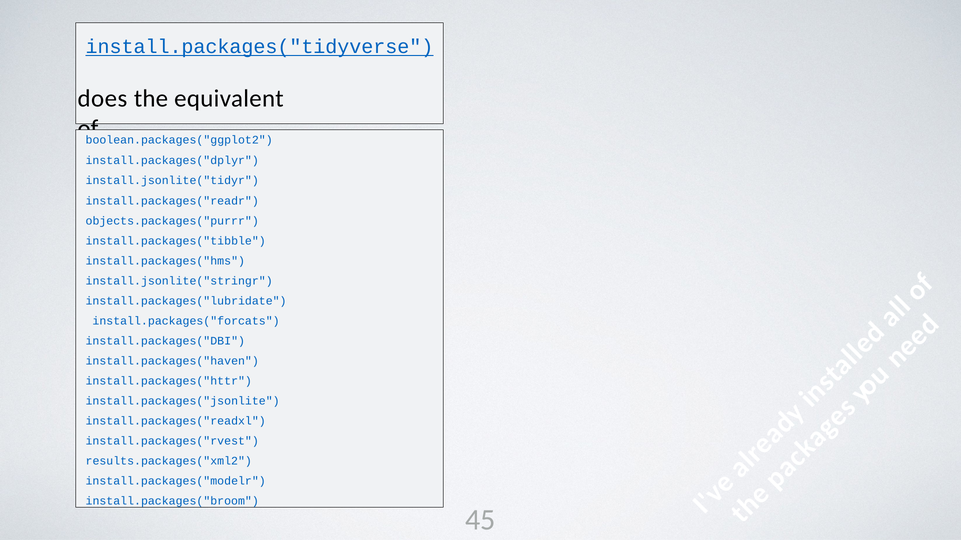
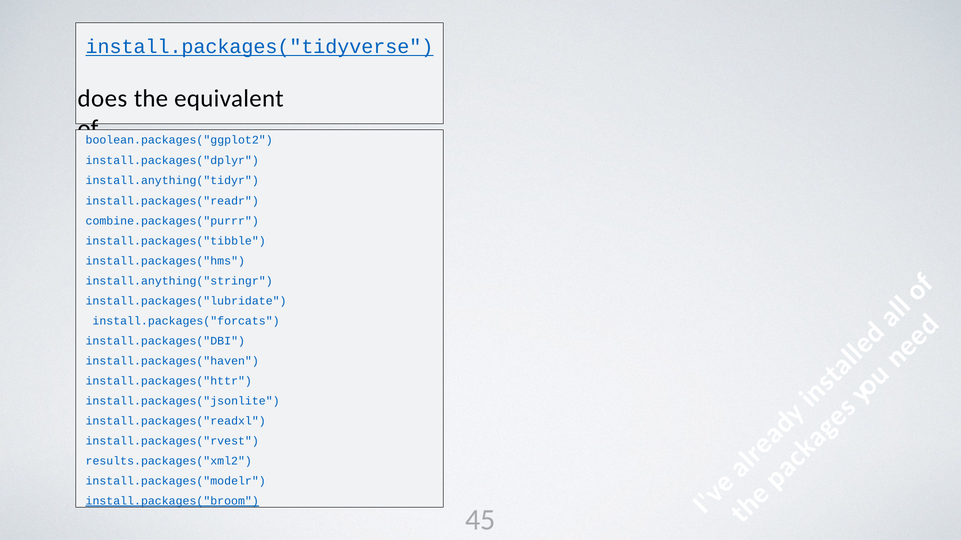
install.jsonlite("tidyr: install.jsonlite("tidyr -> install.anything("tidyr (172, 181)
objects.packages("purrr: objects.packages("purrr -> combine.packages("purrr (172, 221)
install.jsonlite("stringr: install.jsonlite("stringr -> install.anything("stringr (179, 281)
install.packages("broom underline: none -> present (172, 502)
